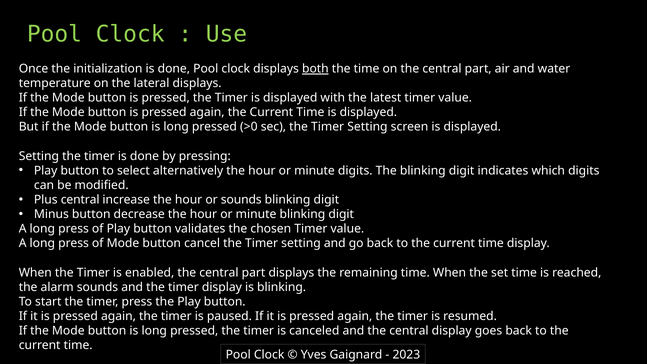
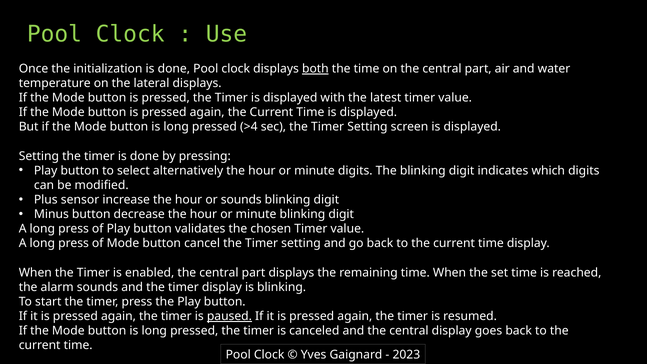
>0: >0 -> >4 (249, 127)
Plus central: central -> sensor (80, 200)
paused underline: none -> present (229, 316)
